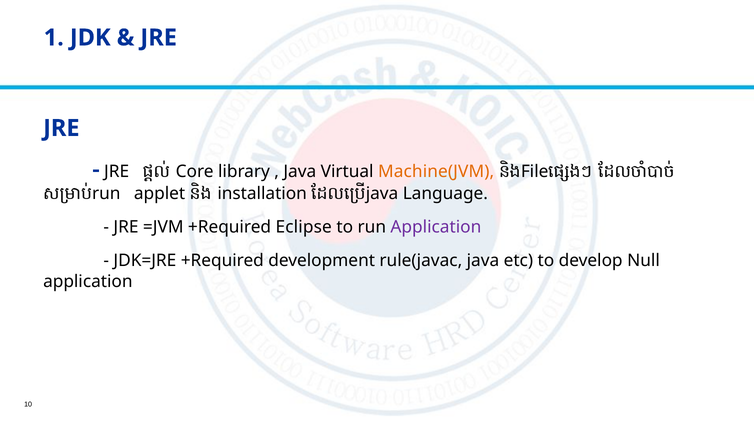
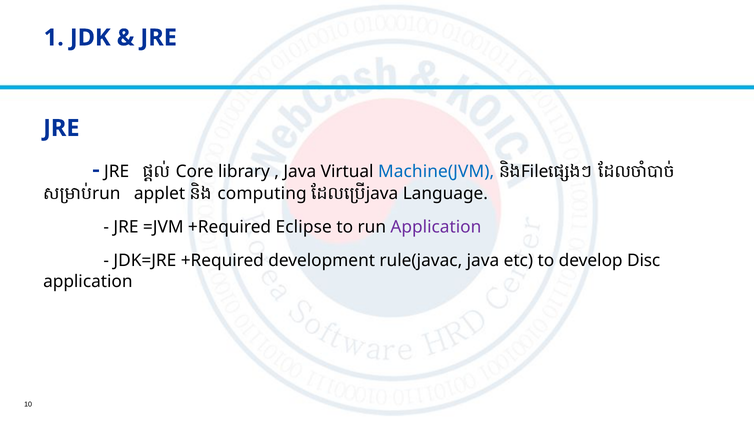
Machine(JVM colour: orange -> blue (436, 171)
installation: installation -> computing (262, 193)
Null: Null -> Disc (644, 261)
